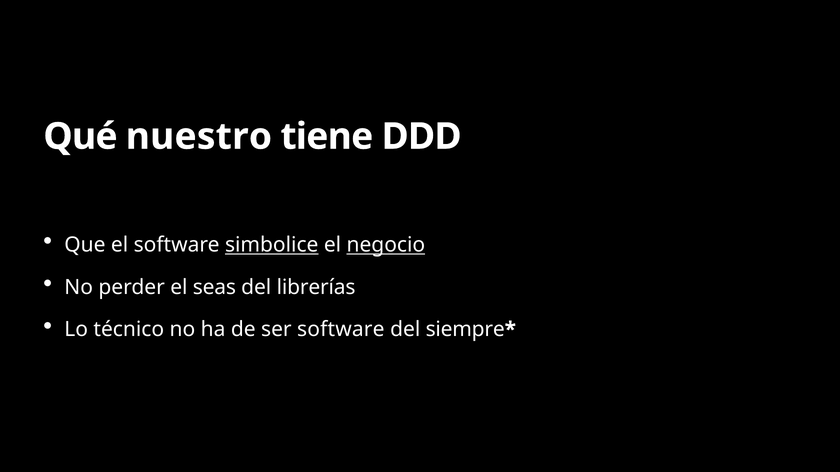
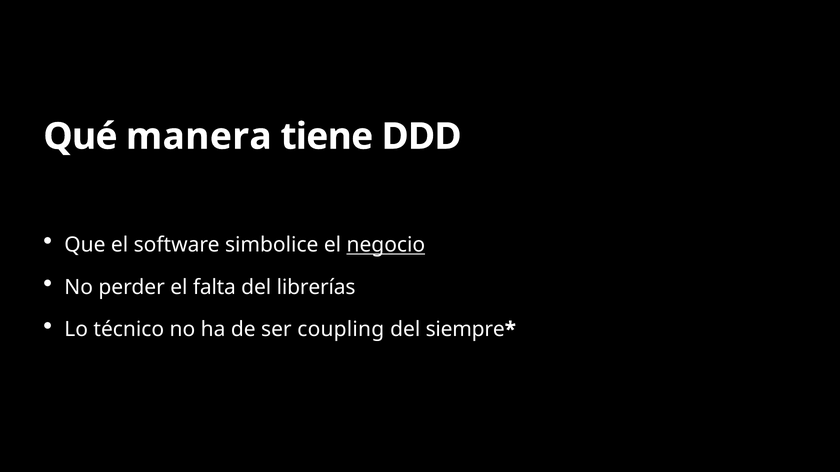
nuestro: nuestro -> manera (199, 137)
simbolice underline: present -> none (272, 245)
seas: seas -> falta (214, 288)
ser software: software -> coupling (341, 330)
